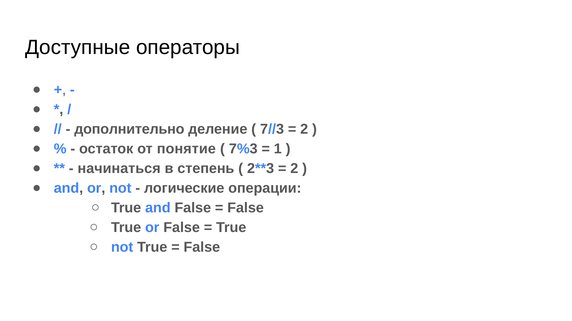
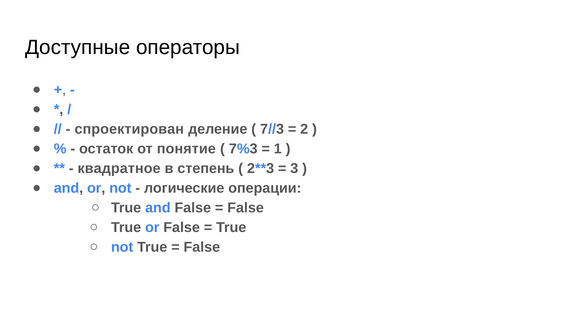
дополнительно: дополнительно -> спроектирован (129, 129)
начинаться: начинаться -> квадратное (119, 169)
2: 2 -> 3 (294, 169)
